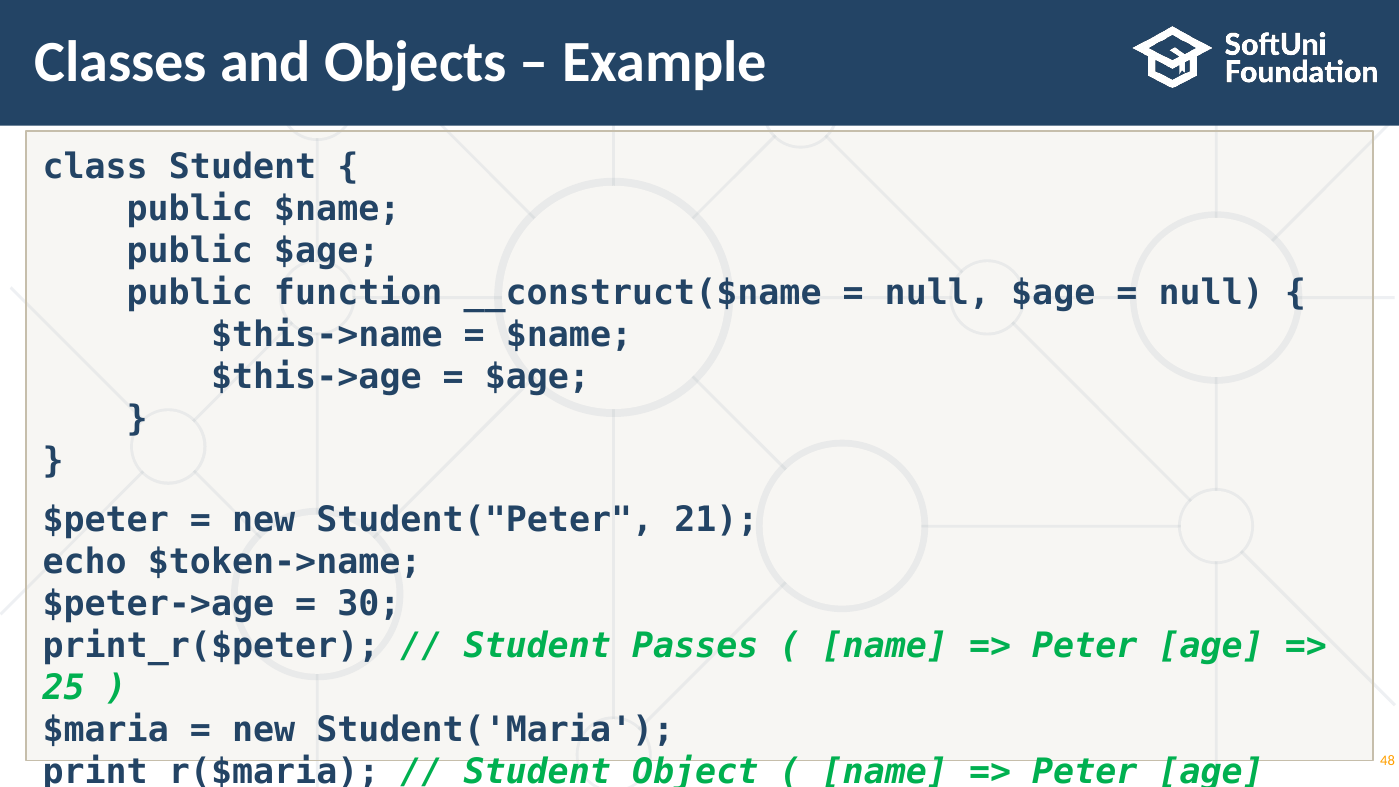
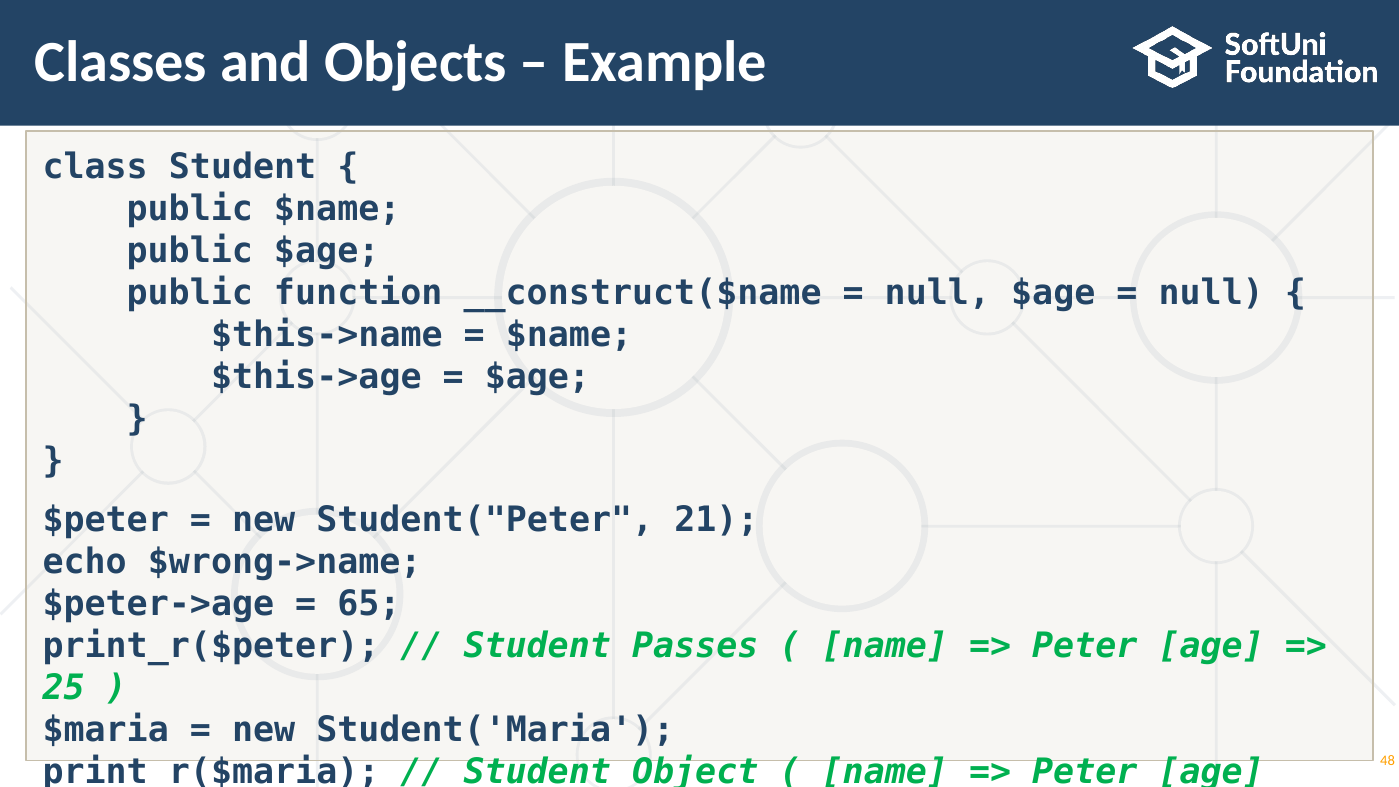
$token->name: $token->name -> $wrong->name (285, 562)
30: 30 -> 65 (369, 604)
